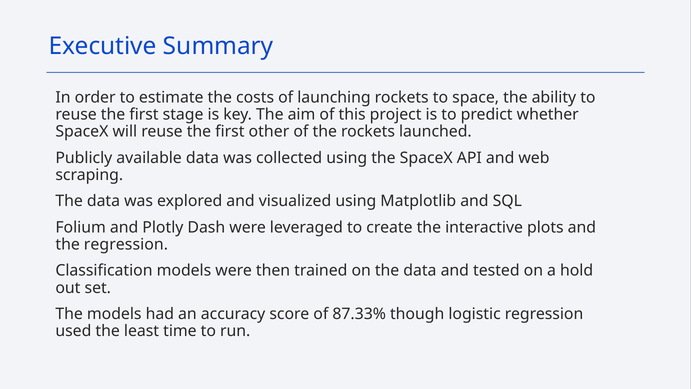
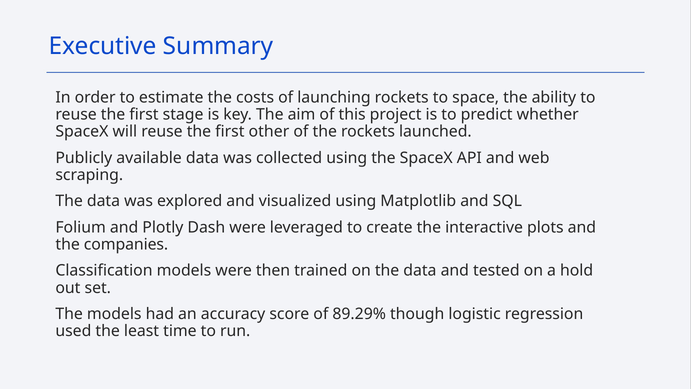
the regression: regression -> companies (126, 244)
87.33%: 87.33% -> 89.29% (359, 314)
